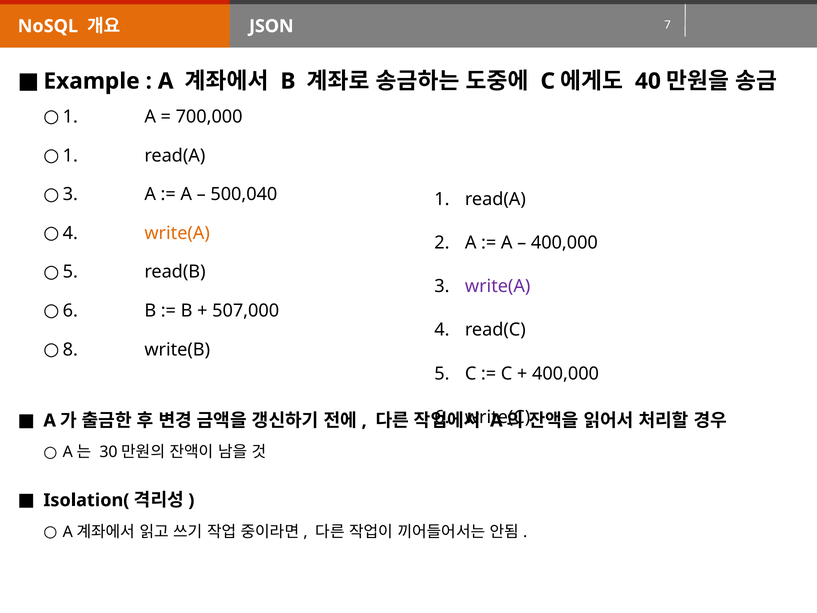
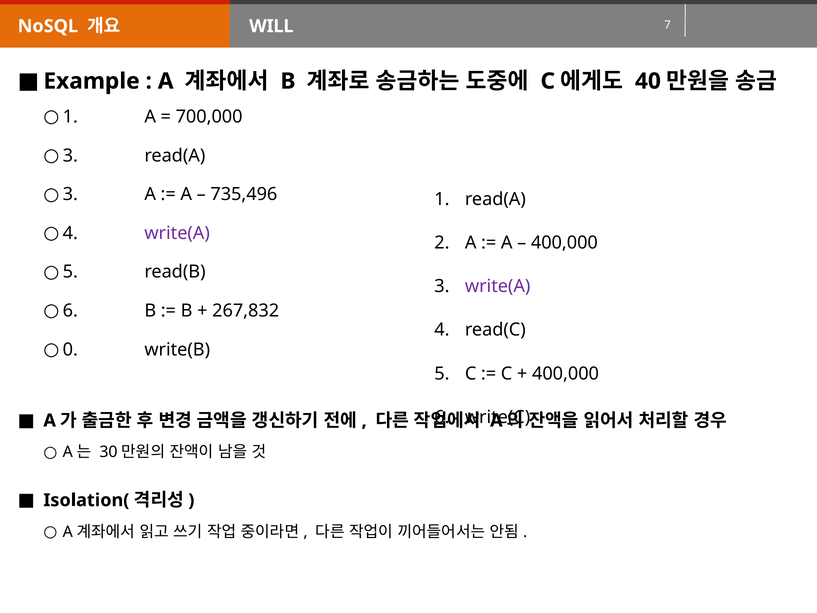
JSON: JSON -> WILL (271, 26)
1: 1 -> 3 (70, 155)
500,040: 500,040 -> 735,496 (244, 194)
write(A colour: orange -> purple (177, 233)
507,000: 507,000 -> 267,832 (246, 311)
8: 8 -> 0 (70, 349)
